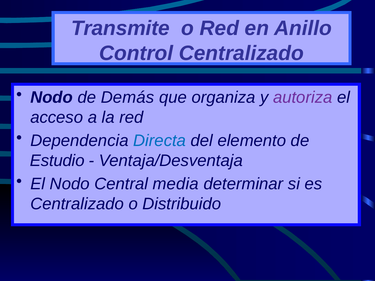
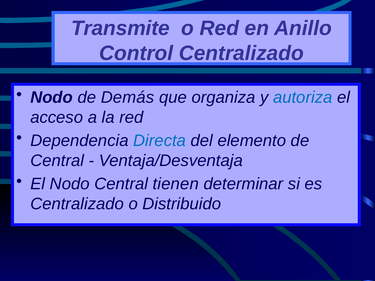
autoriza colour: purple -> blue (303, 97)
Estudio: Estudio -> Central (57, 161)
media: media -> tienen (176, 184)
